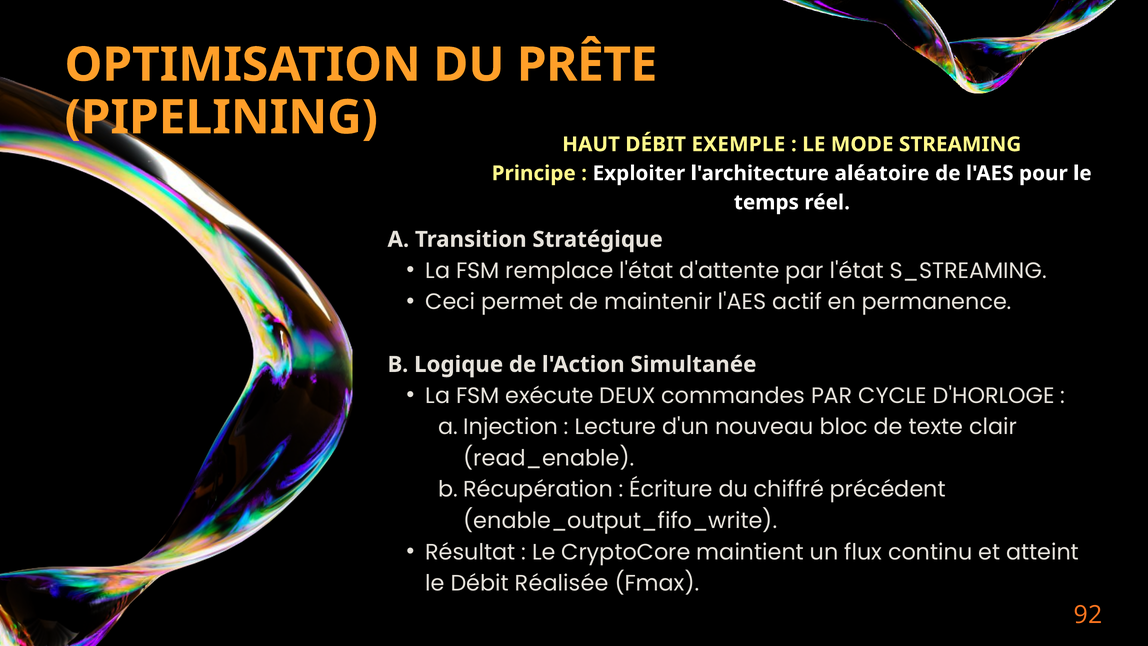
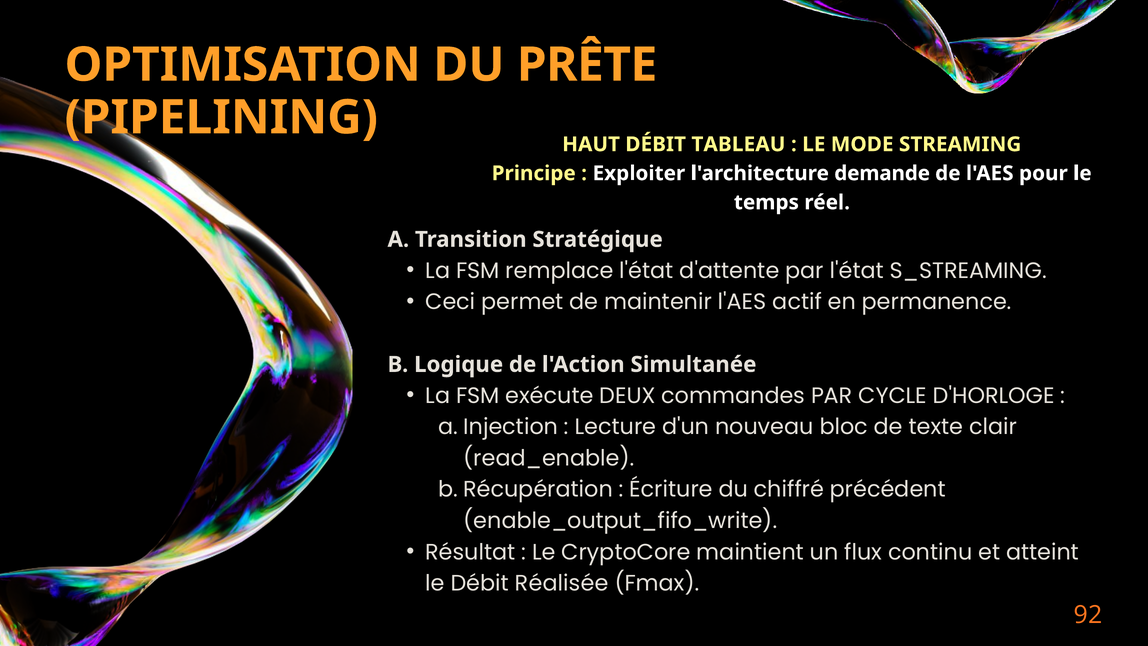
EXEMPLE: EXEMPLE -> TABLEAU (738, 144)
aléatoire: aléatoire -> demande (882, 173)
